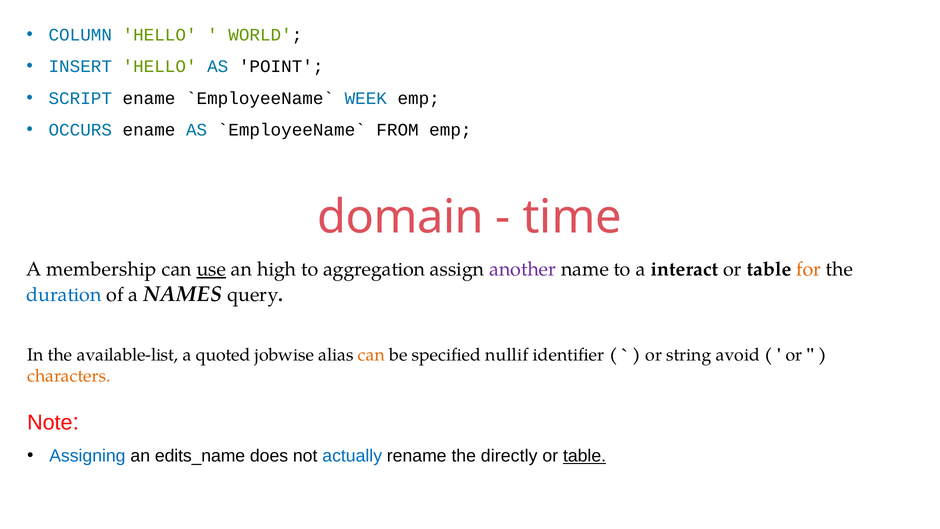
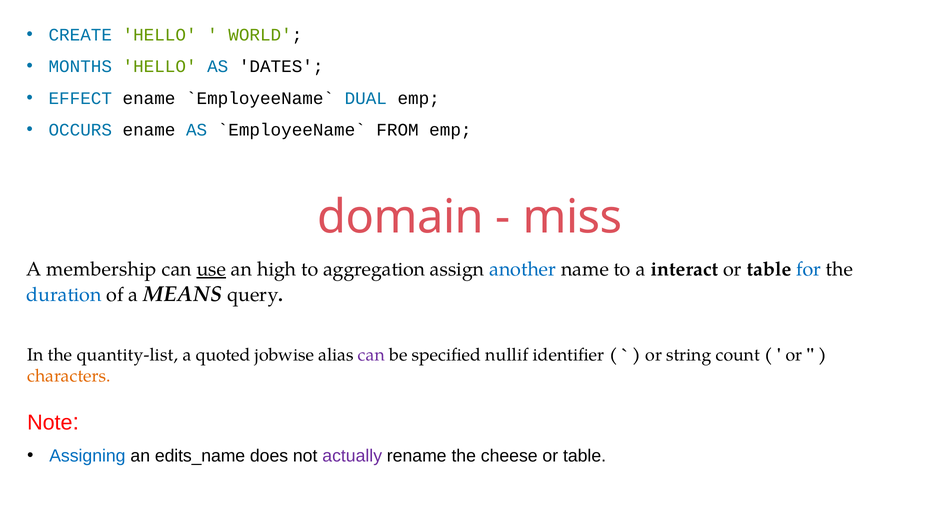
COLUMN: COLUMN -> CREATE (80, 35)
INSERT: INSERT -> MONTHS (80, 67)
POINT: POINT -> DATES (281, 67)
SCRIPT: SCRIPT -> EFFECT (80, 98)
WEEK: WEEK -> DUAL (366, 98)
time: time -> miss (572, 217)
another colour: purple -> blue (523, 269)
for colour: orange -> blue (809, 269)
NAMES: NAMES -> MEANS (183, 294)
available-list: available-list -> quantity-list (127, 355)
can colour: orange -> purple (371, 355)
avoid: avoid -> count (738, 355)
actually colour: blue -> purple (352, 456)
directly: directly -> cheese (509, 456)
table underline: present -> none (585, 456)
